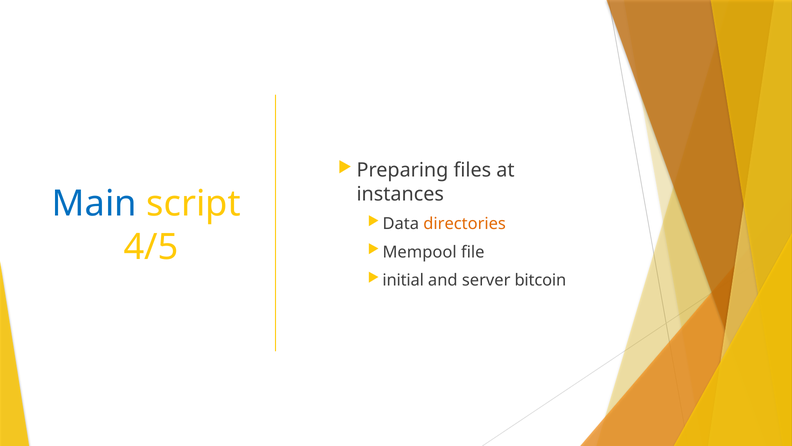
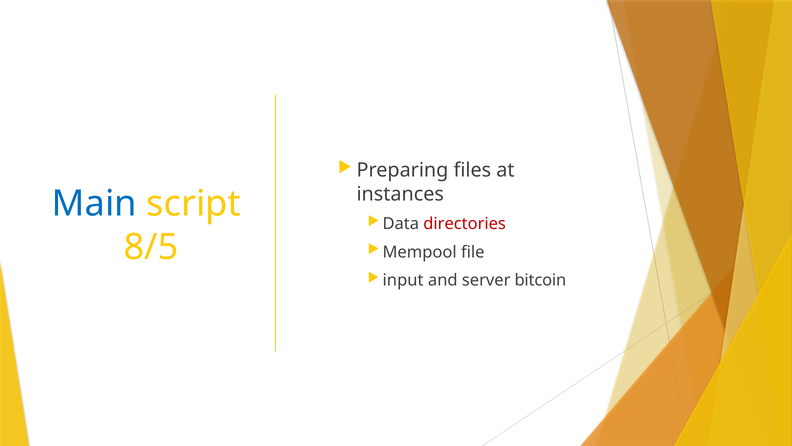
directories colour: orange -> red (465, 224)
4/5: 4/5 -> 8/5 (151, 247)
initial: initial -> input (403, 280)
